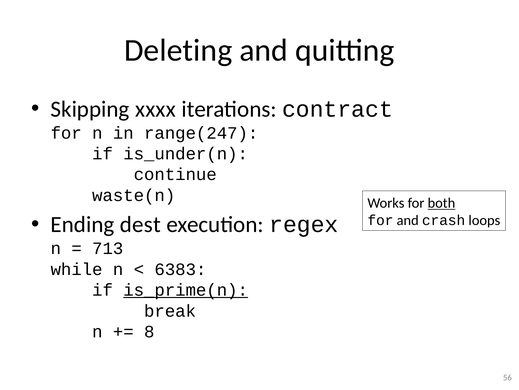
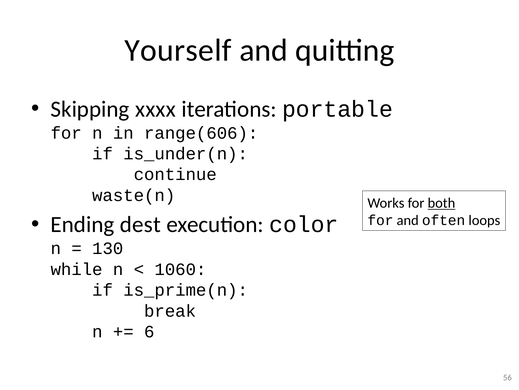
Deleting: Deleting -> Yourself (178, 50)
contract: contract -> portable (337, 109)
range(247: range(247 -> range(606 (201, 133)
regex: regex -> color (304, 224)
crash: crash -> often (444, 220)
713: 713 -> 130 (108, 248)
6383: 6383 -> 1060 (180, 269)
is_prime(n underline: present -> none (186, 290)
8: 8 -> 6 (149, 331)
